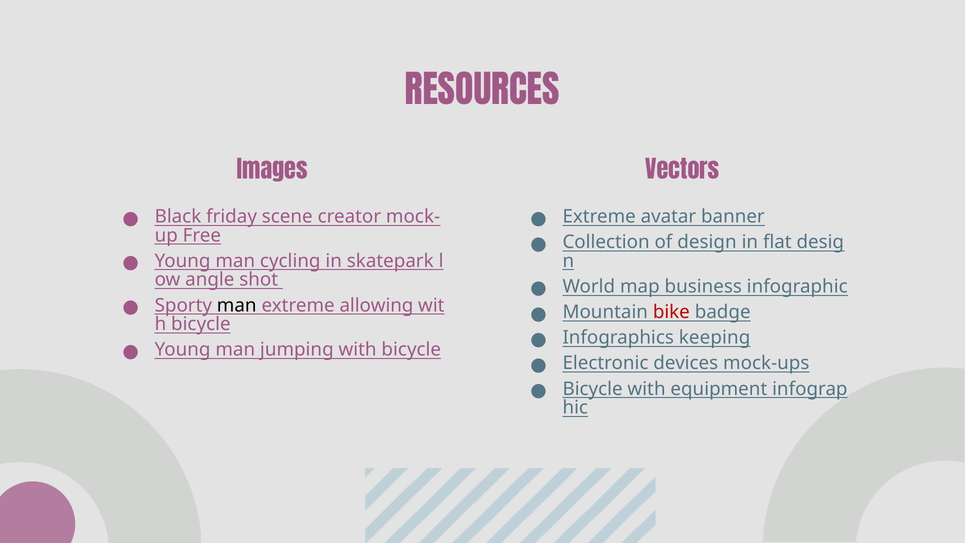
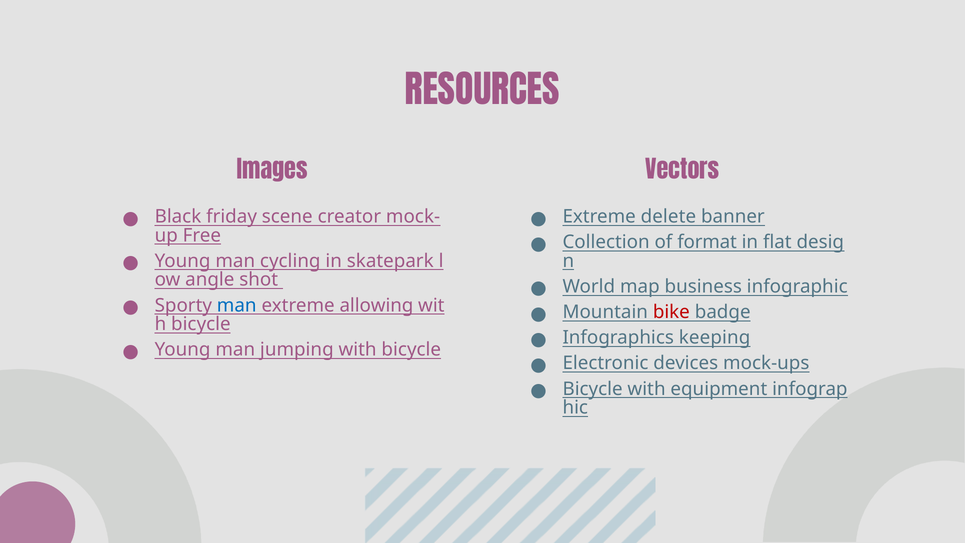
avatar: avatar -> delete (668, 217)
design: design -> format (707, 242)
man colour: black -> blue (237, 305)
